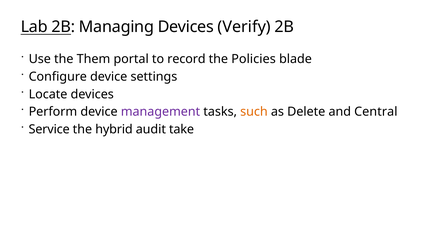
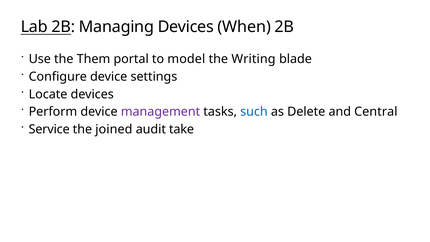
Verify: Verify -> When (244, 27)
record: record -> model (186, 59)
Policies: Policies -> Writing (253, 59)
such colour: orange -> blue (254, 112)
hybrid: hybrid -> joined (114, 129)
